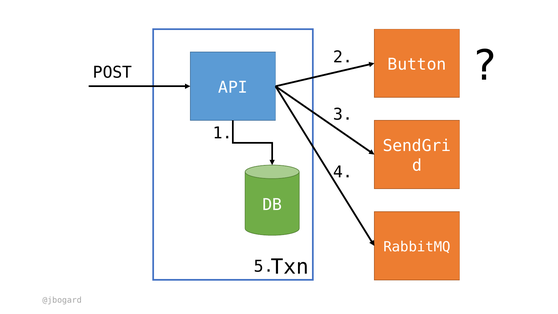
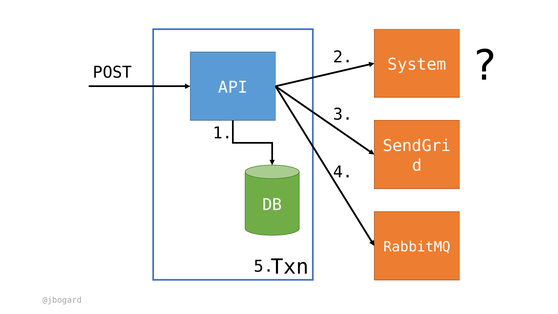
Button: Button -> System (417, 64)
